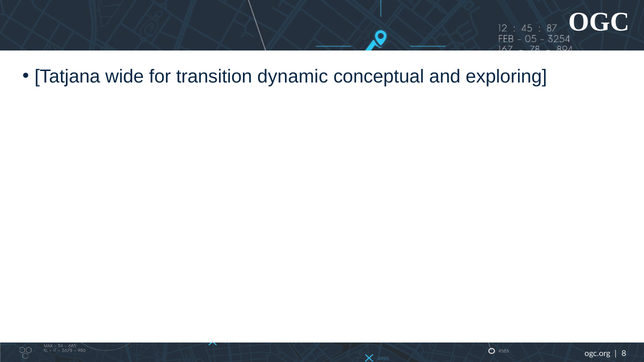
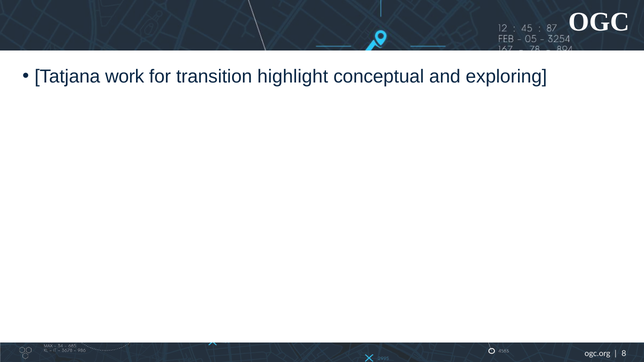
wide: wide -> work (125, 76)
dynamic: dynamic -> highlight (293, 76)
